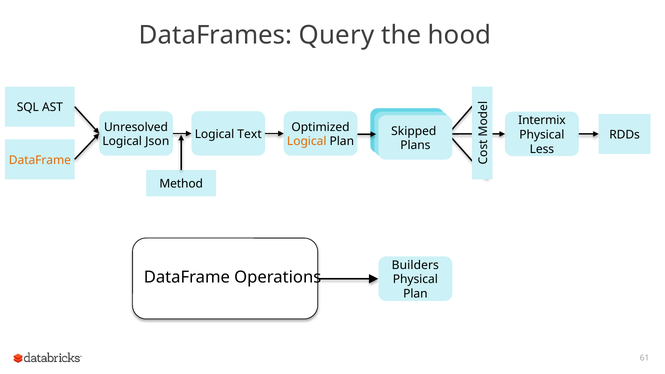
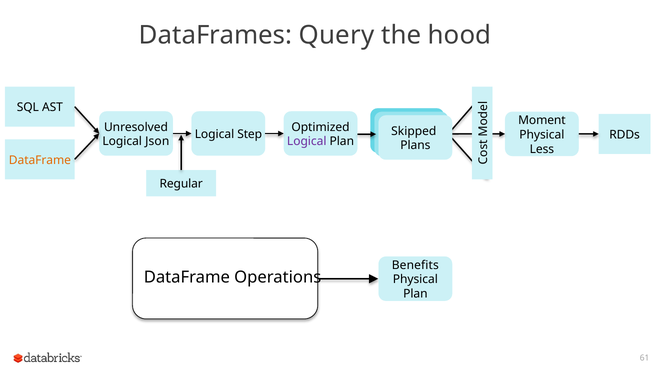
Intermix: Intermix -> Moment (542, 120)
Text: Text -> Step (250, 134)
Logical colour: orange -> purple (307, 142)
Method: Method -> Regular (181, 184)
Builders: Builders -> Benefits (415, 265)
